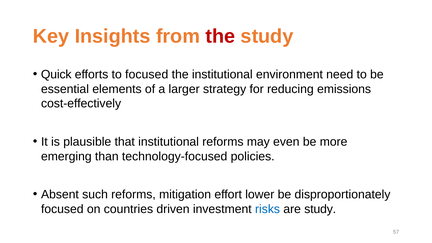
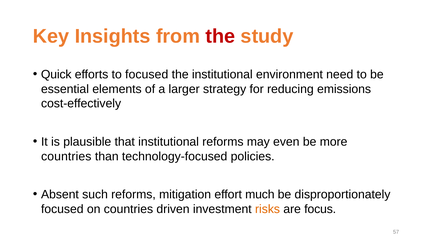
emerging: emerging -> countries (66, 156)
lower: lower -> much (260, 195)
risks colour: blue -> orange (267, 209)
are study: study -> focus (320, 209)
